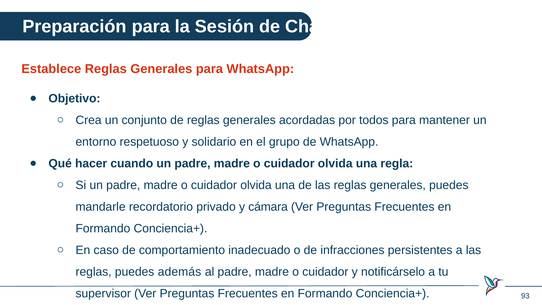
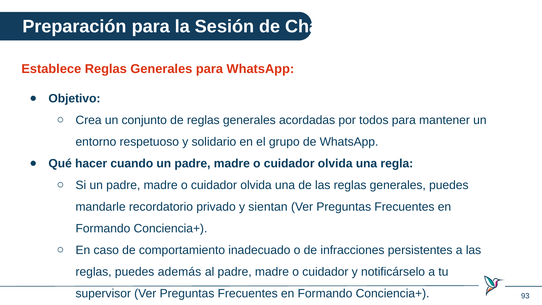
cámara: cámara -> sientan (268, 207)
